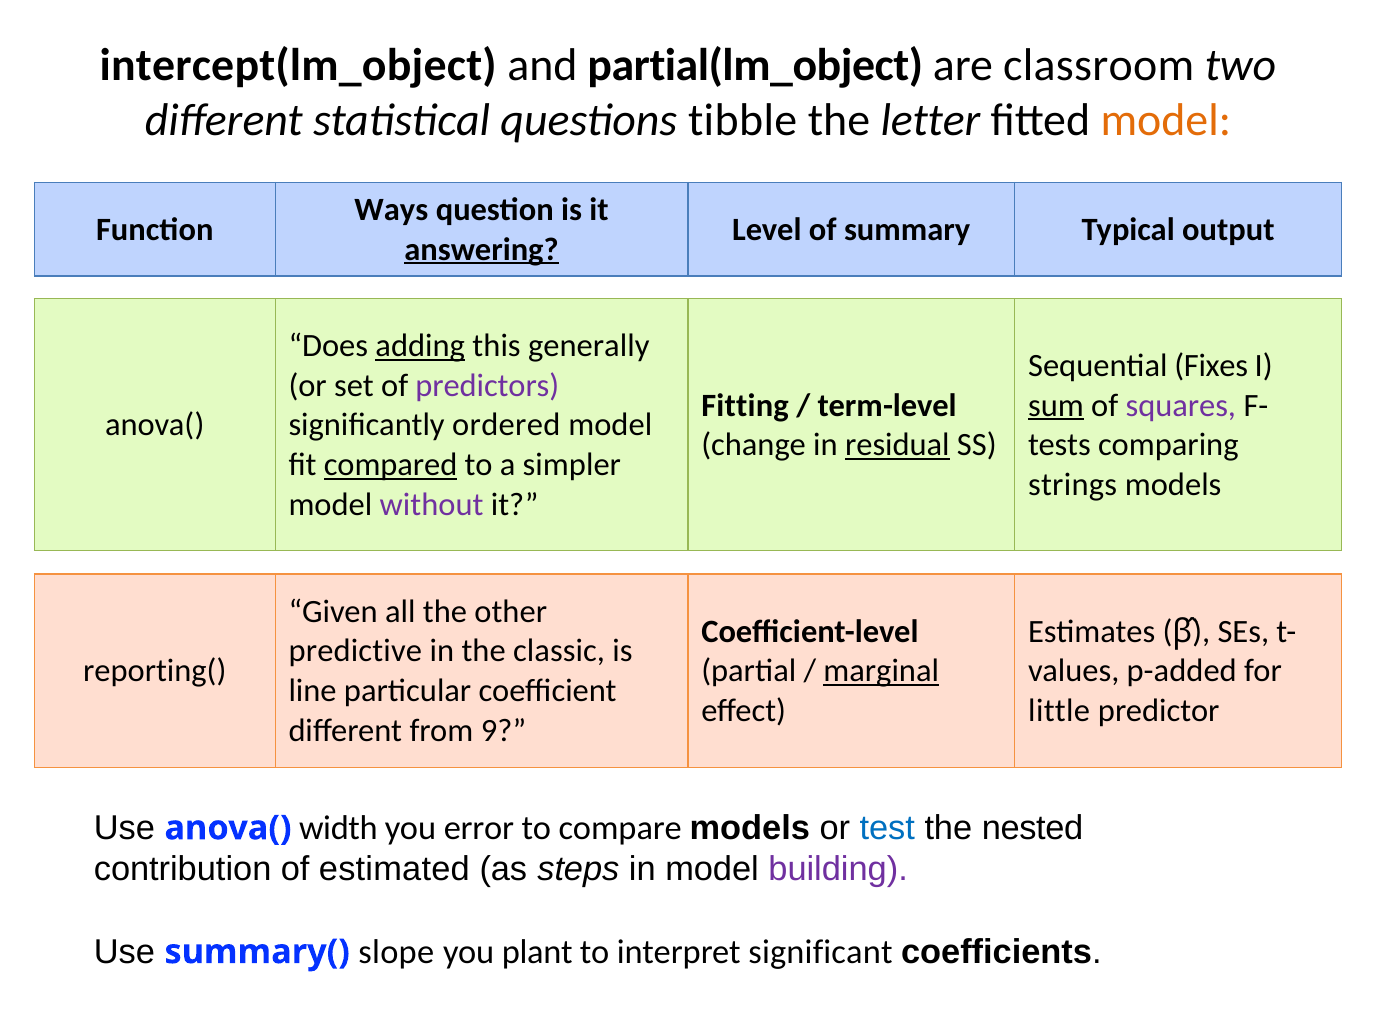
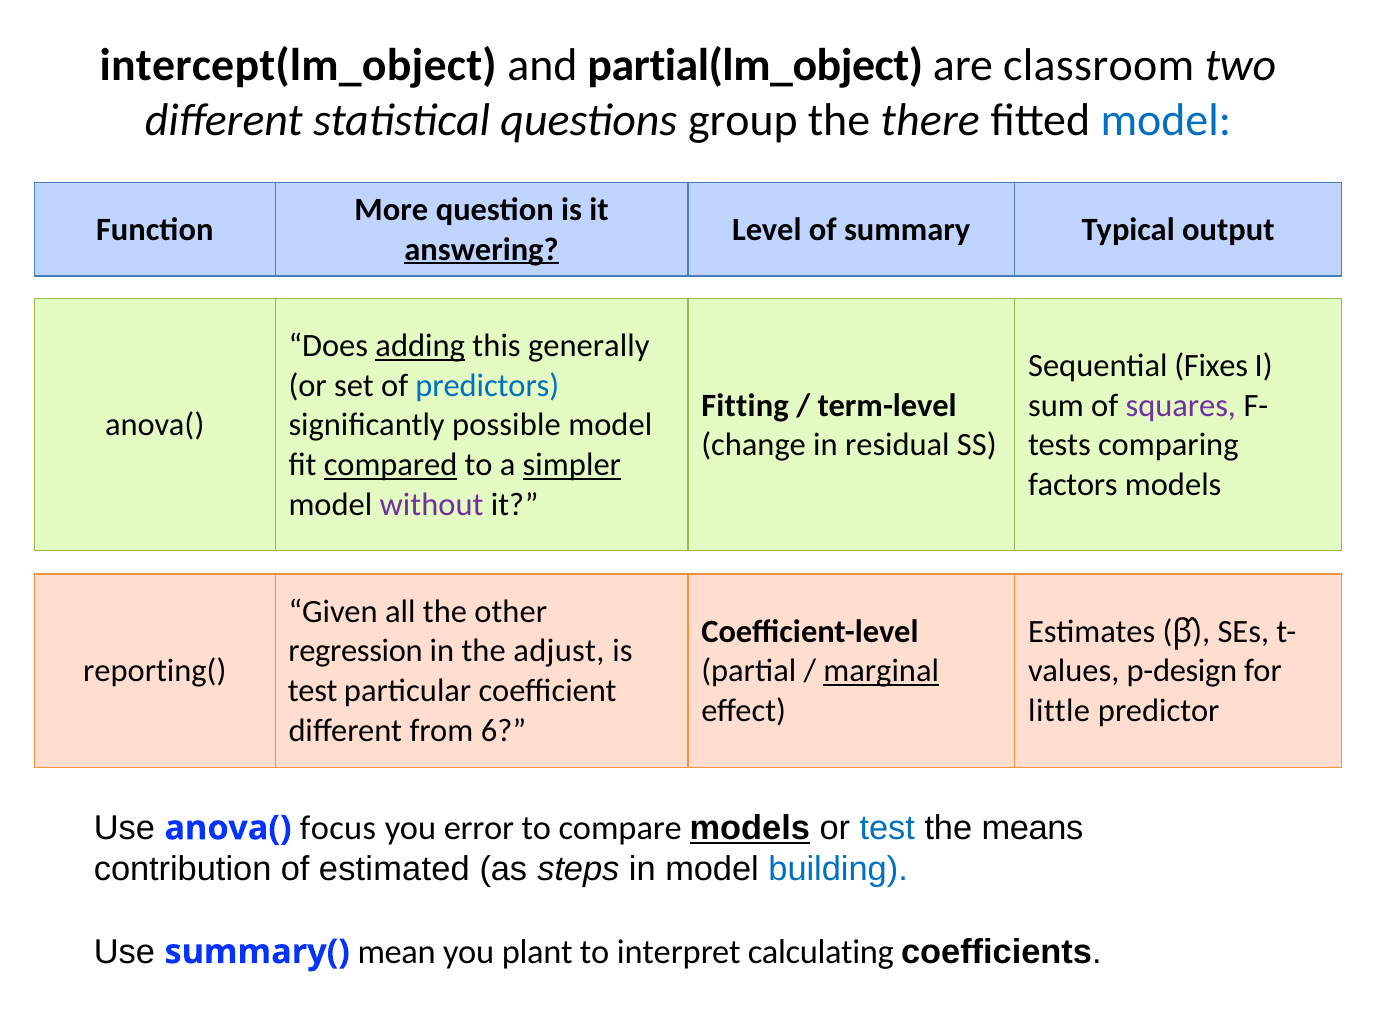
tibble: tibble -> group (743, 120)
letter: letter -> there (930, 120)
model colour: orange -> blue (1166, 120)
Ways: Ways -> More (391, 210)
predictors colour: purple -> blue (487, 385)
sum underline: present -> none (1056, 405)
ordered: ordered -> possible (506, 425)
residual underline: present -> none (897, 445)
simpler underline: none -> present (572, 465)
strings: strings -> factors (1073, 485)
predictive: predictive -> regression (356, 651)
classic: classic -> adjust (559, 651)
p-added: p-added -> p-design (1182, 671)
line: line -> test (313, 691)
9: 9 -> 6 (504, 731)
width: width -> focus (338, 828)
models underline: none -> present (750, 828)
nested: nested -> means (1033, 828)
building colour: purple -> blue (838, 869)
slope: slope -> mean (397, 952)
significant: significant -> calculating (821, 952)
